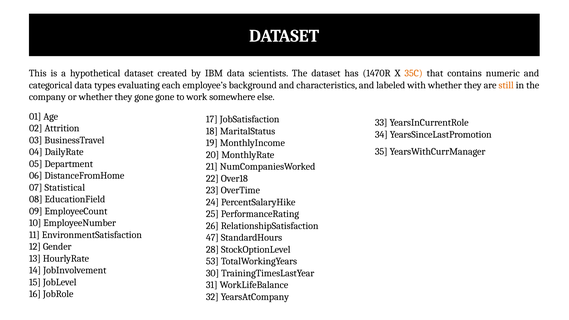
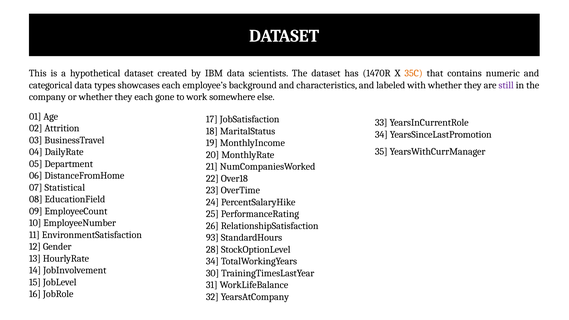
evaluating: evaluating -> showcases (139, 85)
still colour: orange -> purple (506, 85)
they gone: gone -> each (144, 97)
47: 47 -> 93 (212, 238)
53: 53 -> 34 (212, 262)
